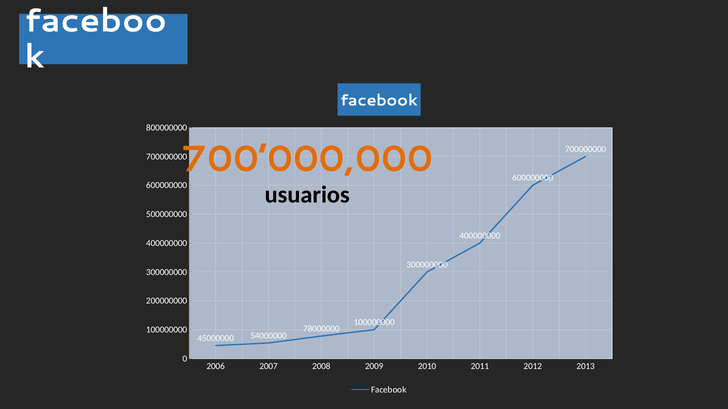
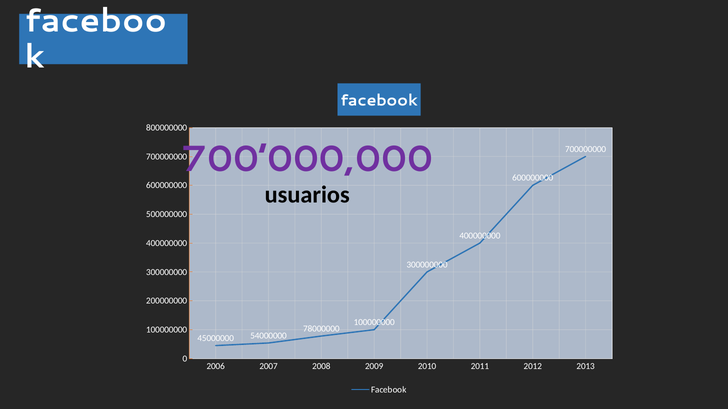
700’000,000 colour: orange -> purple (307, 159)
